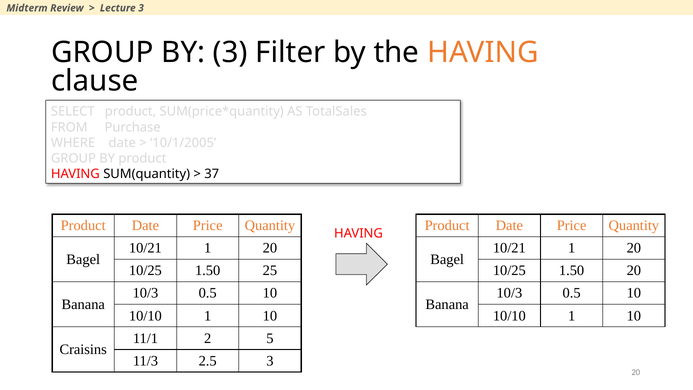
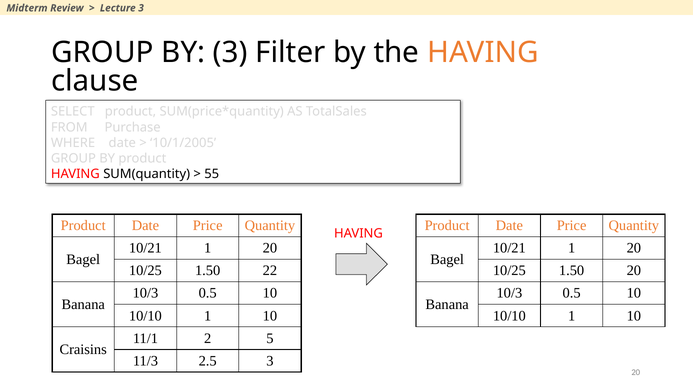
37: 37 -> 55 (212, 174)
25: 25 -> 22 (270, 271)
